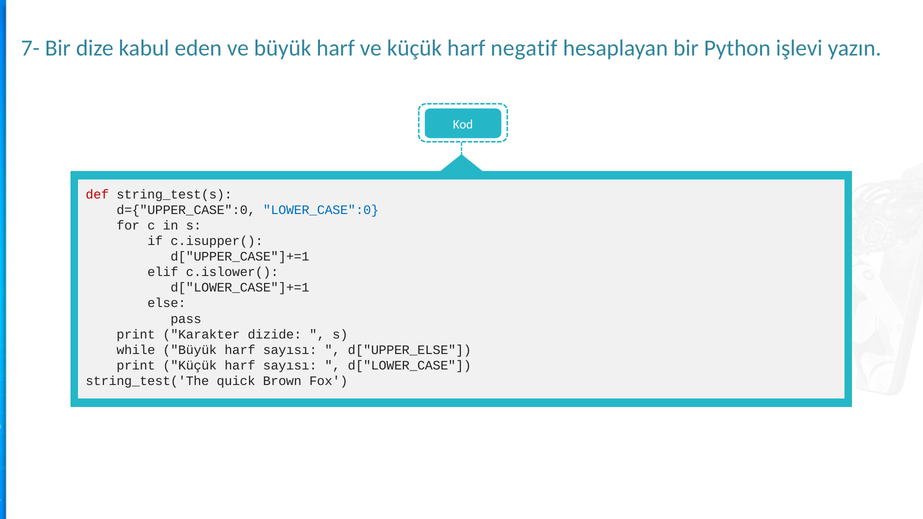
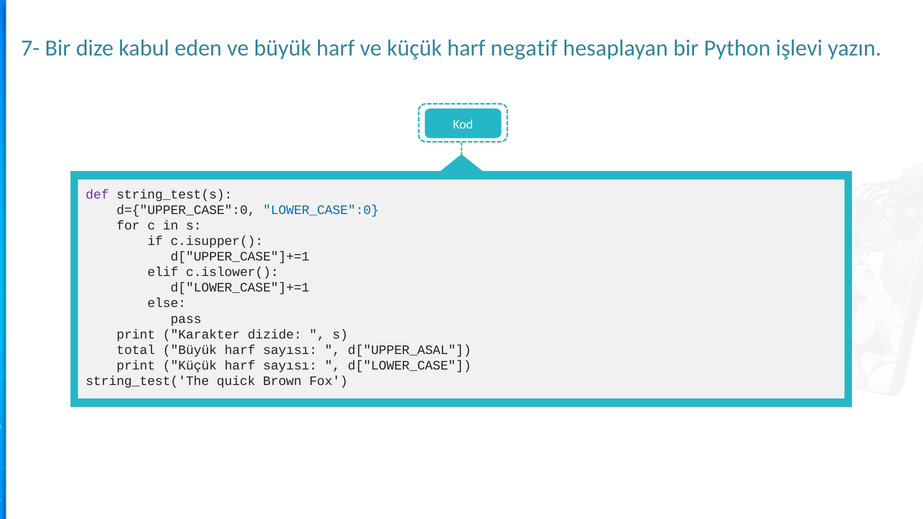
def colour: red -> purple (97, 194)
while: while -> total (136, 350)
d["UPPER_ELSE: d["UPPER_ELSE -> d["UPPER_ASAL (410, 350)
